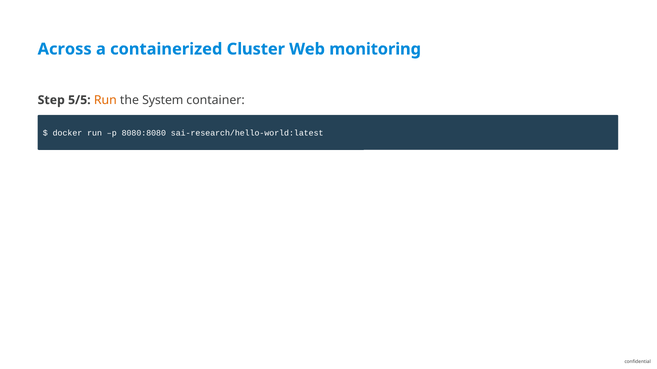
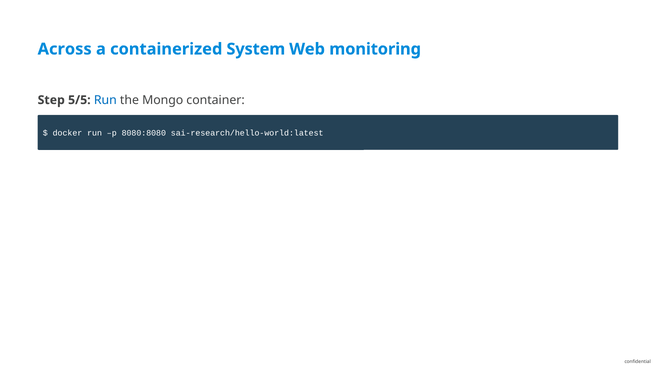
Cluster: Cluster -> System (256, 49)
Run colour: orange -> blue (105, 100)
System: System -> Mongo (163, 100)
